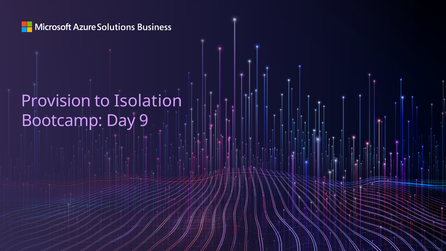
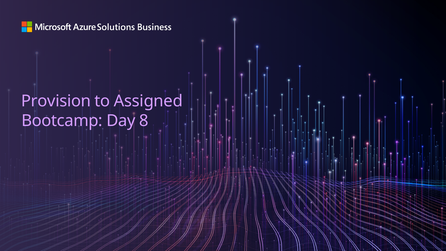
Isolation: Isolation -> Assigned (148, 101)
9: 9 -> 8 (144, 121)
